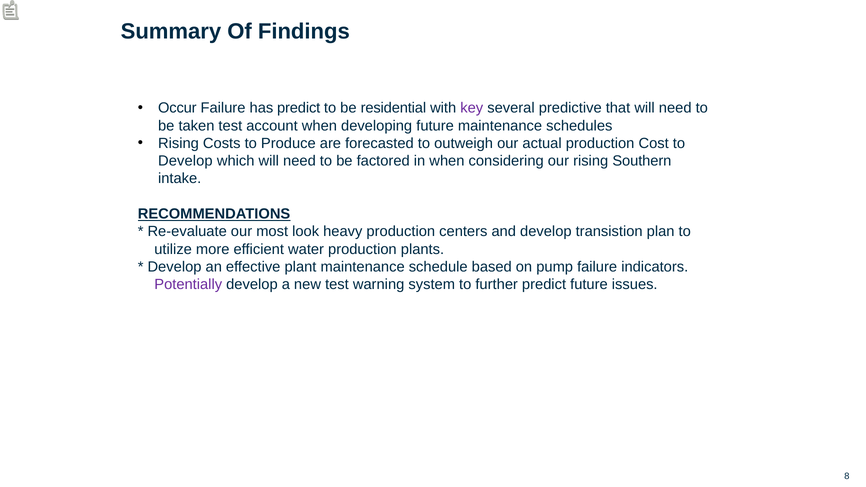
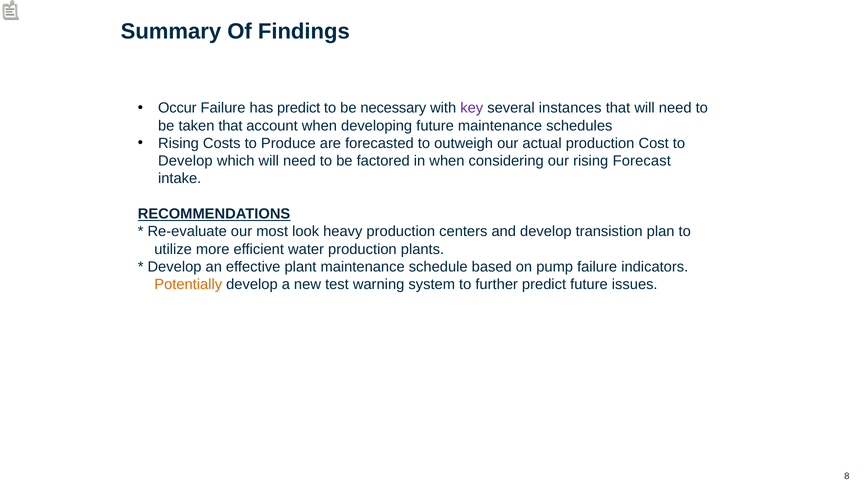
residential: residential -> necessary (393, 108)
predictive: predictive -> instances (570, 108)
taken test: test -> that (230, 126)
Southern: Southern -> Forecast (642, 161)
Potentially colour: purple -> orange (188, 285)
